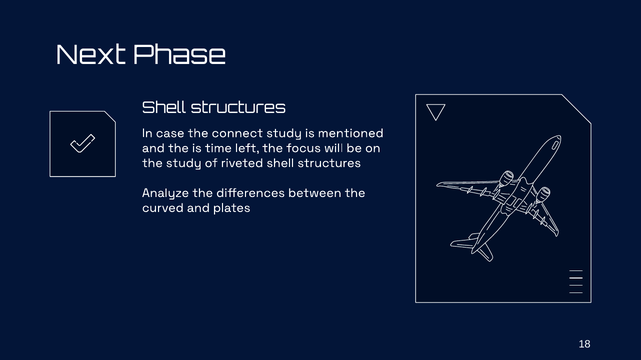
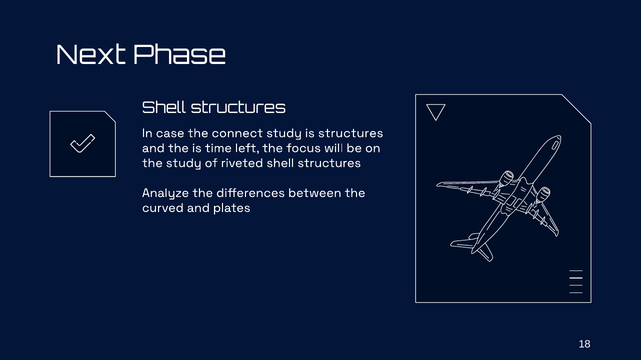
is mentioned: mentioned -> structures (351, 133)
